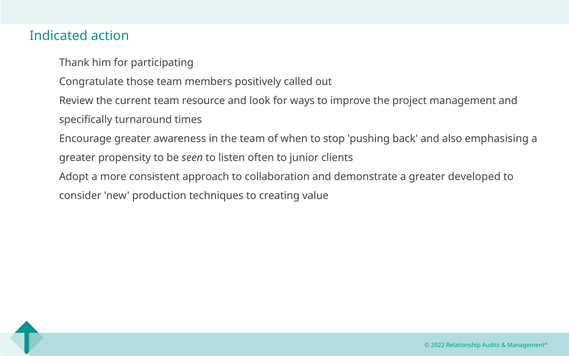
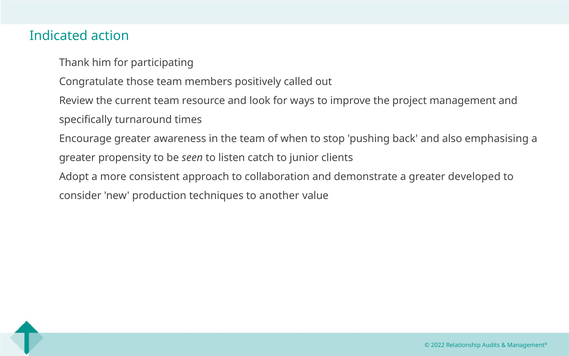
often: often -> catch (261, 157)
creating: creating -> another (279, 195)
